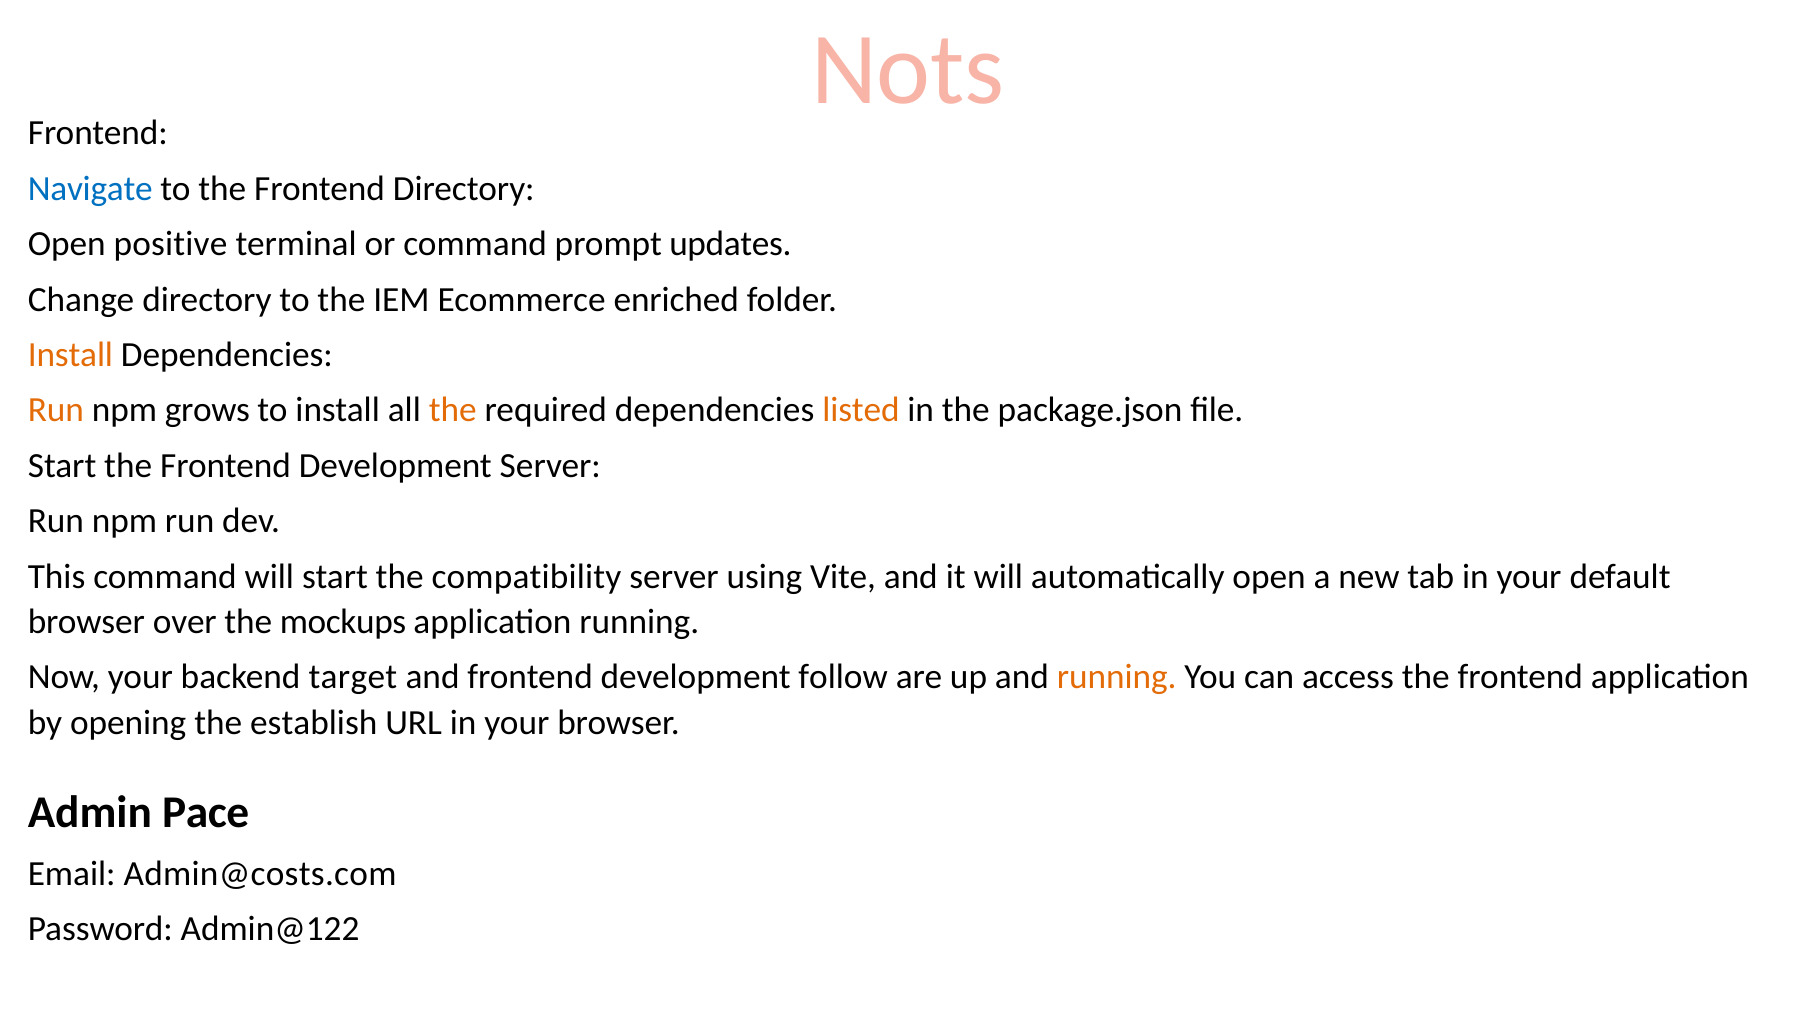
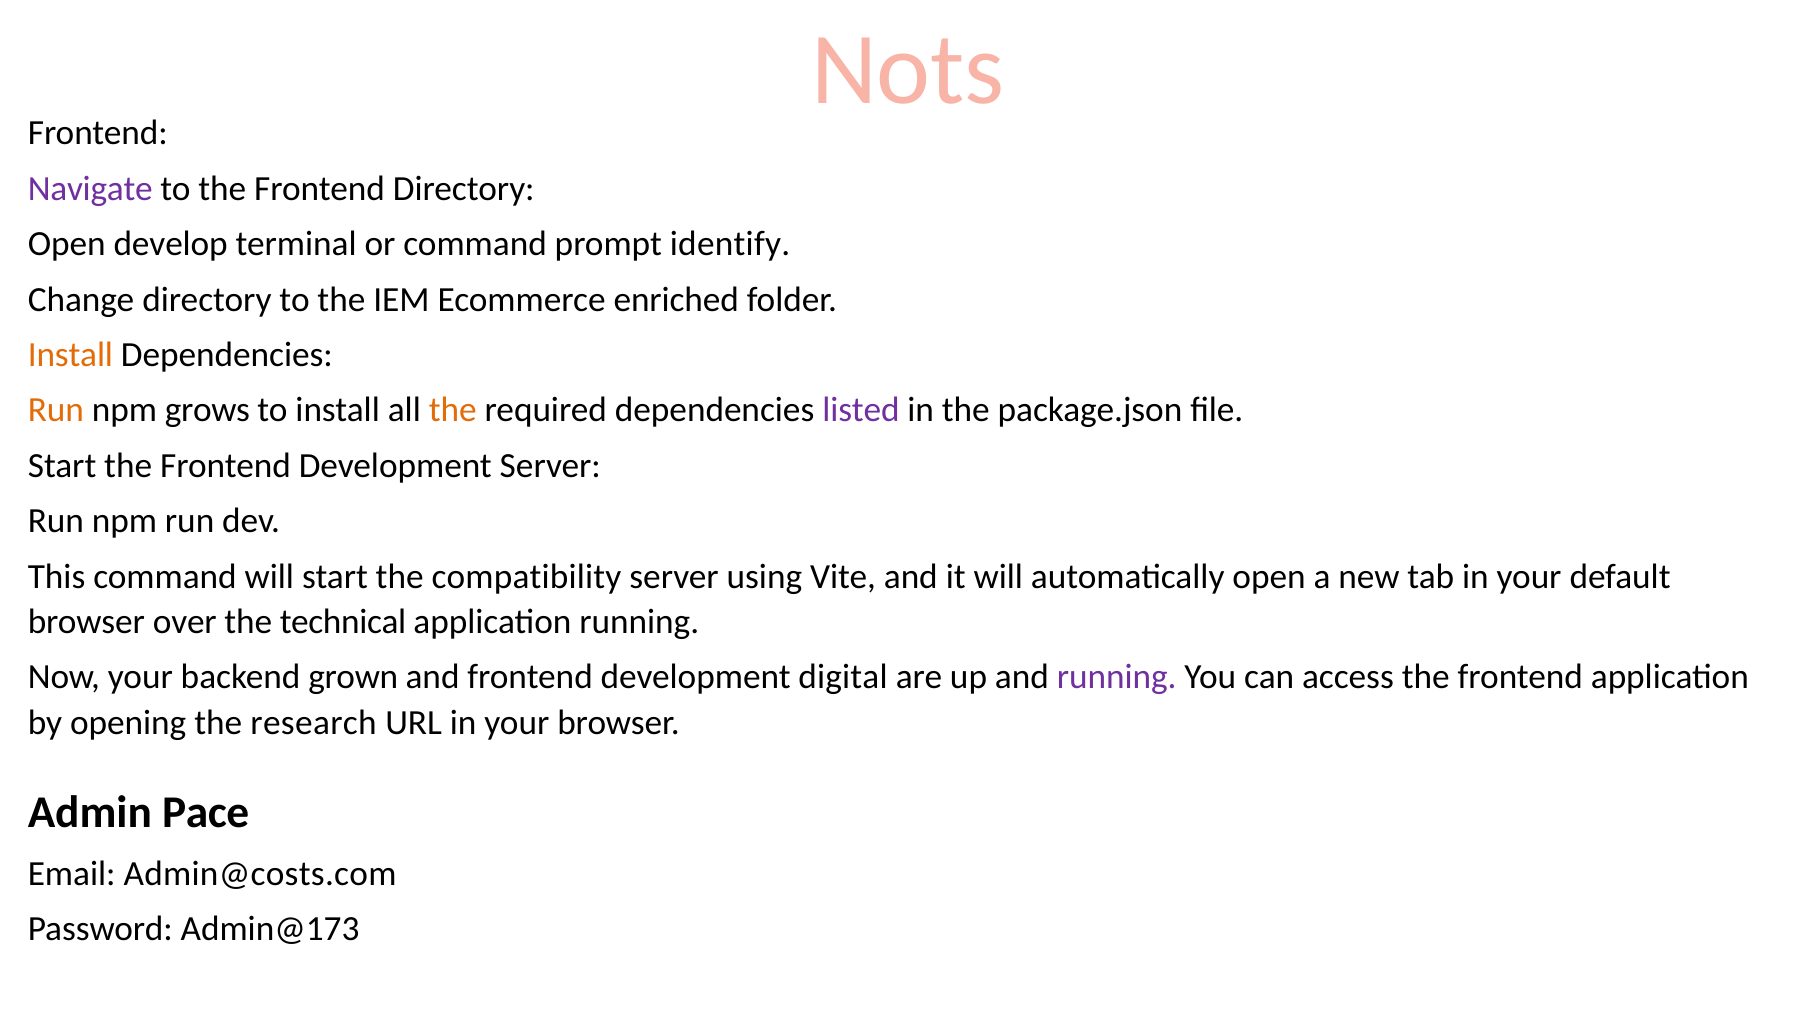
Navigate colour: blue -> purple (90, 189)
positive: positive -> develop (171, 244)
updates: updates -> identify (730, 244)
listed colour: orange -> purple (861, 410)
mockups: mockups -> technical (343, 622)
target: target -> grown (353, 678)
follow: follow -> digital (843, 678)
running colour: orange -> purple (1117, 678)
establish: establish -> research (314, 723)
Admin@122: Admin@122 -> Admin@173 (270, 929)
